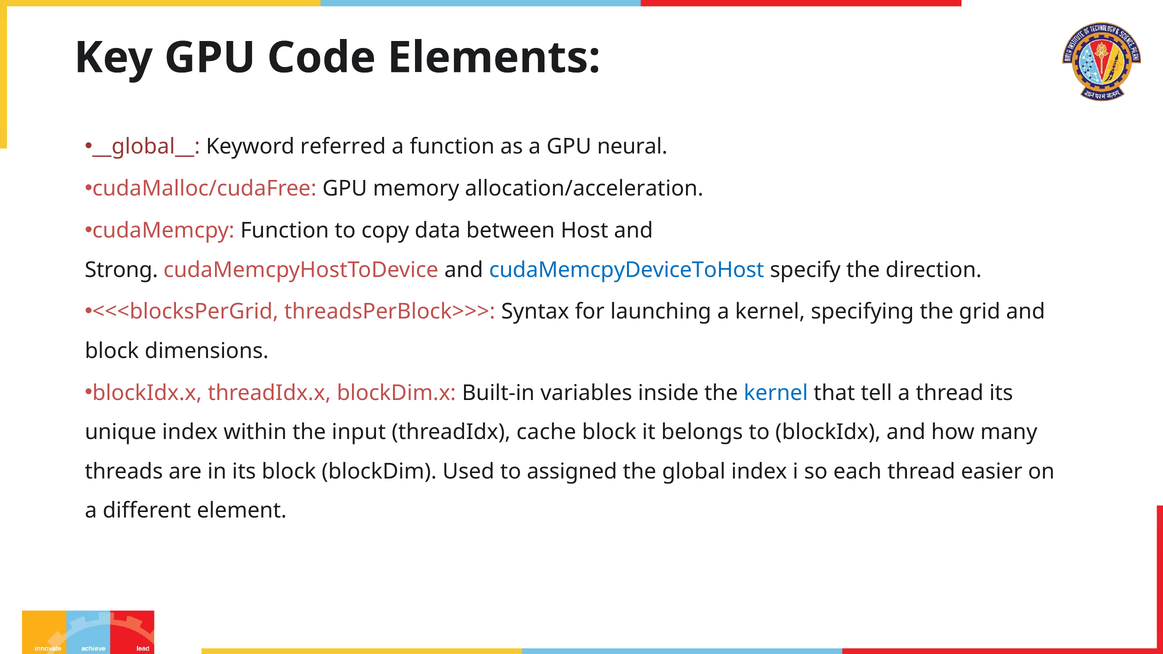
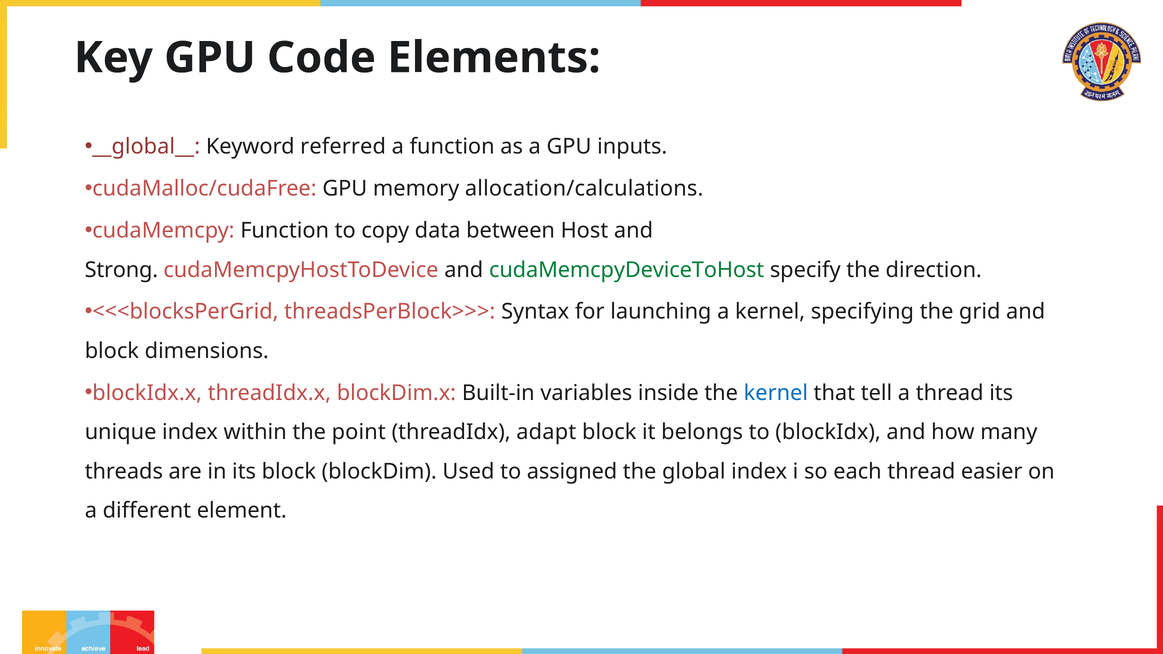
neural: neural -> inputs (632, 147)
allocation/acceleration: allocation/acceleration -> allocation/calculations (584, 189)
cudaMemcpyDeviceToHost colour: blue -> green (627, 270)
input: input -> point (359, 432)
cache: cache -> adapt (546, 432)
